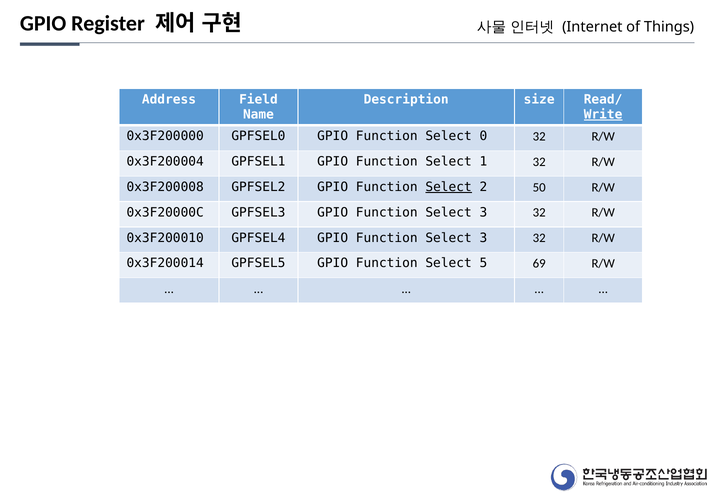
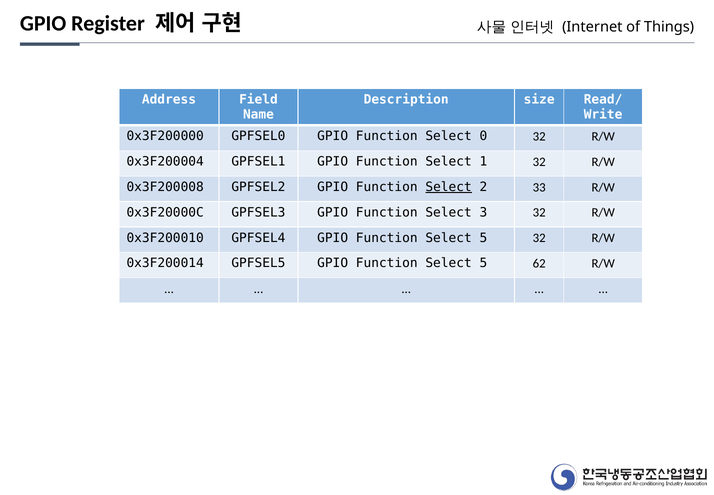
Write underline: present -> none (603, 114)
50: 50 -> 33 (539, 187)
3: 3 -> 5 (483, 237)
69: 69 -> 62 (539, 263)
